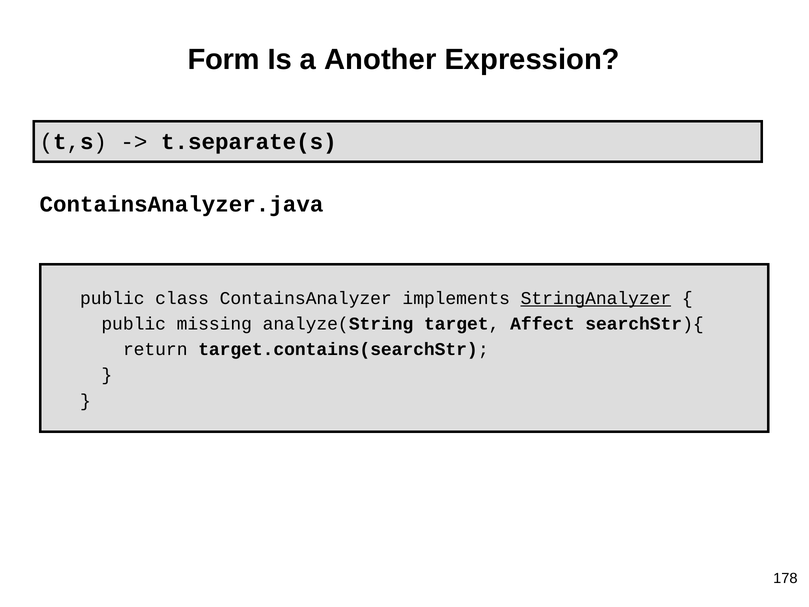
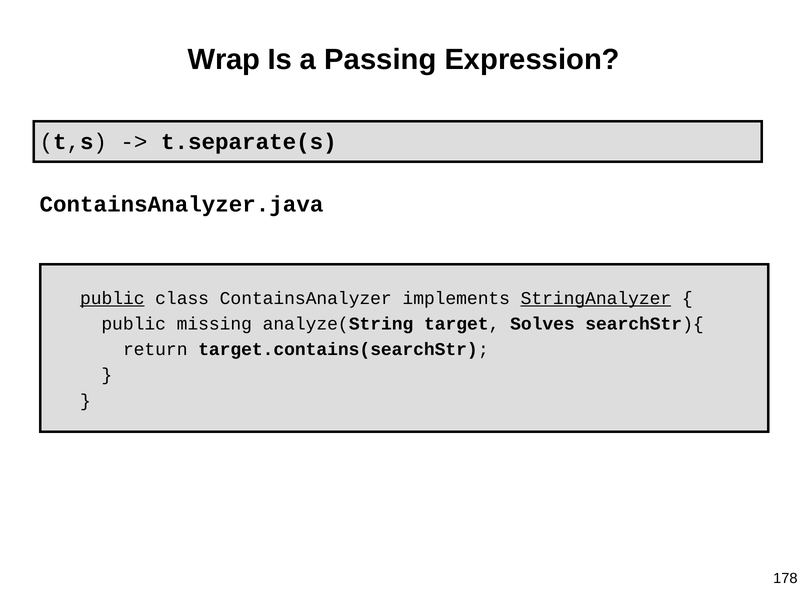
Form: Form -> Wrap (224, 60)
Another: Another -> Passing (380, 60)
public underline: none -> present (112, 298)
Affect: Affect -> Solves (542, 324)
